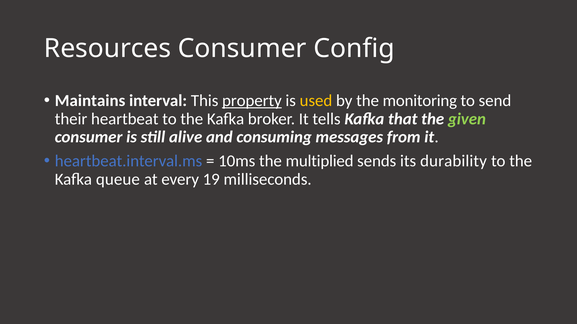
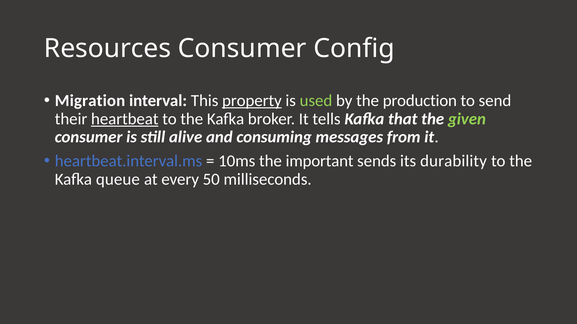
Maintains: Maintains -> Migration (90, 101)
used colour: yellow -> light green (316, 101)
monitoring: monitoring -> production (420, 101)
heartbeat underline: none -> present (125, 119)
multiplied: multiplied -> important (320, 161)
19: 19 -> 50 (211, 179)
